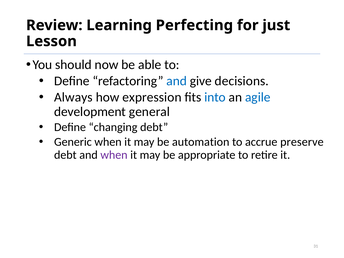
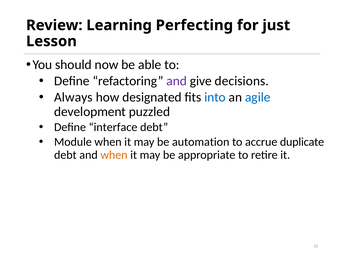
and colour: blue -> purple (177, 81)
expression: expression -> designated (152, 97)
general: general -> puzzled (150, 112)
changing: changing -> interface (113, 127)
Generic: Generic -> Module (73, 142)
preserve: preserve -> duplicate (302, 142)
when colour: purple -> orange (114, 155)
